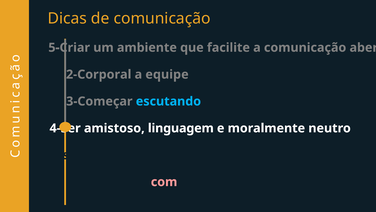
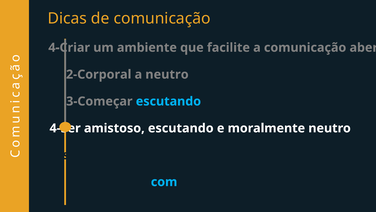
5-Criar: 5-Criar -> 4-Criar (69, 47)
a equipe: equipe -> neutro (167, 74)
amistoso linguagem: linguagem -> escutando (181, 128)
com colour: pink -> light blue (164, 182)
